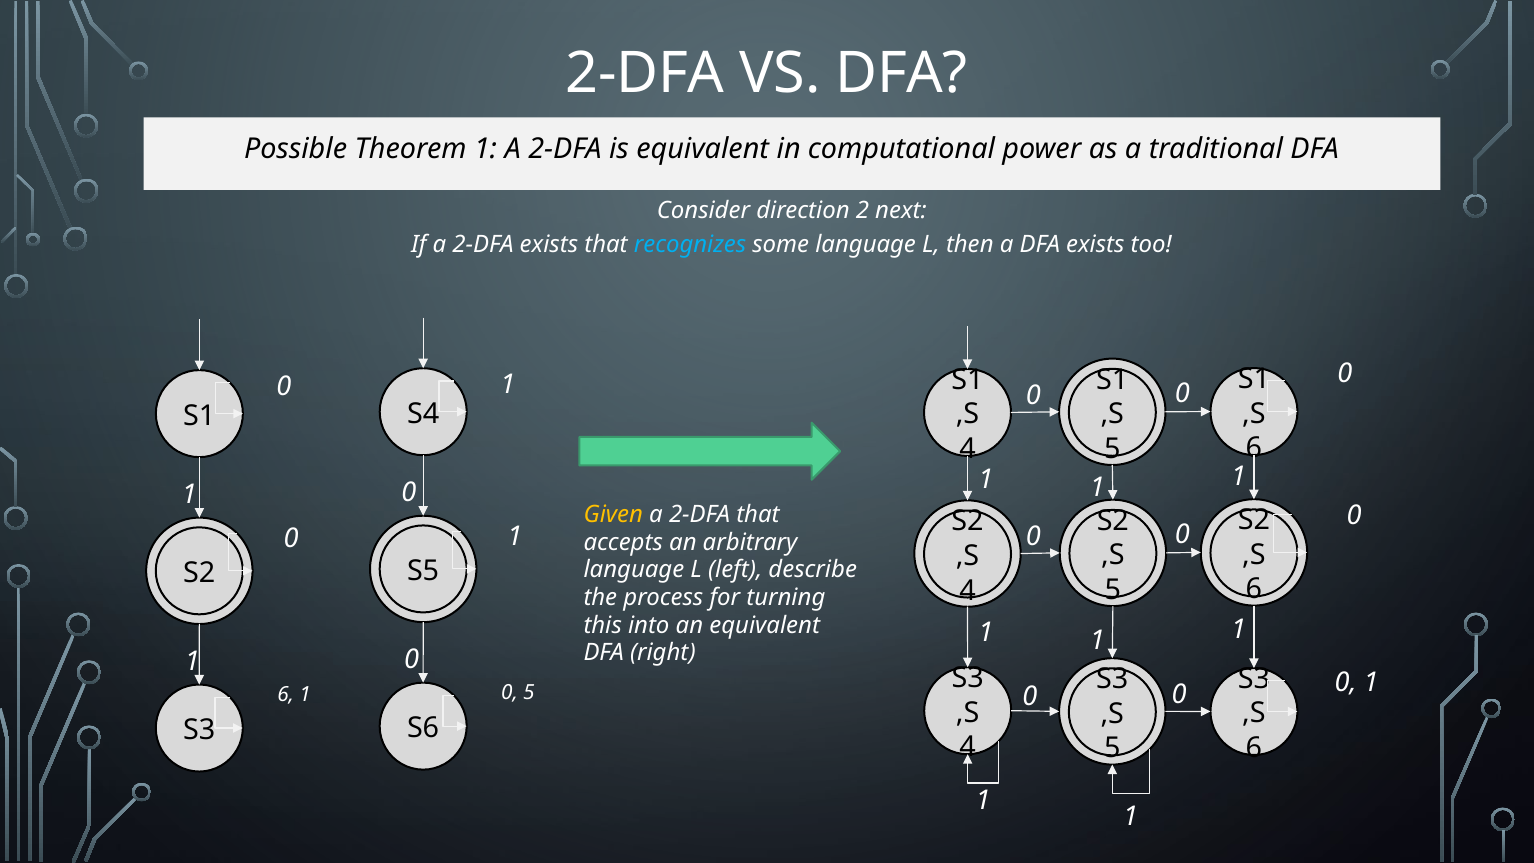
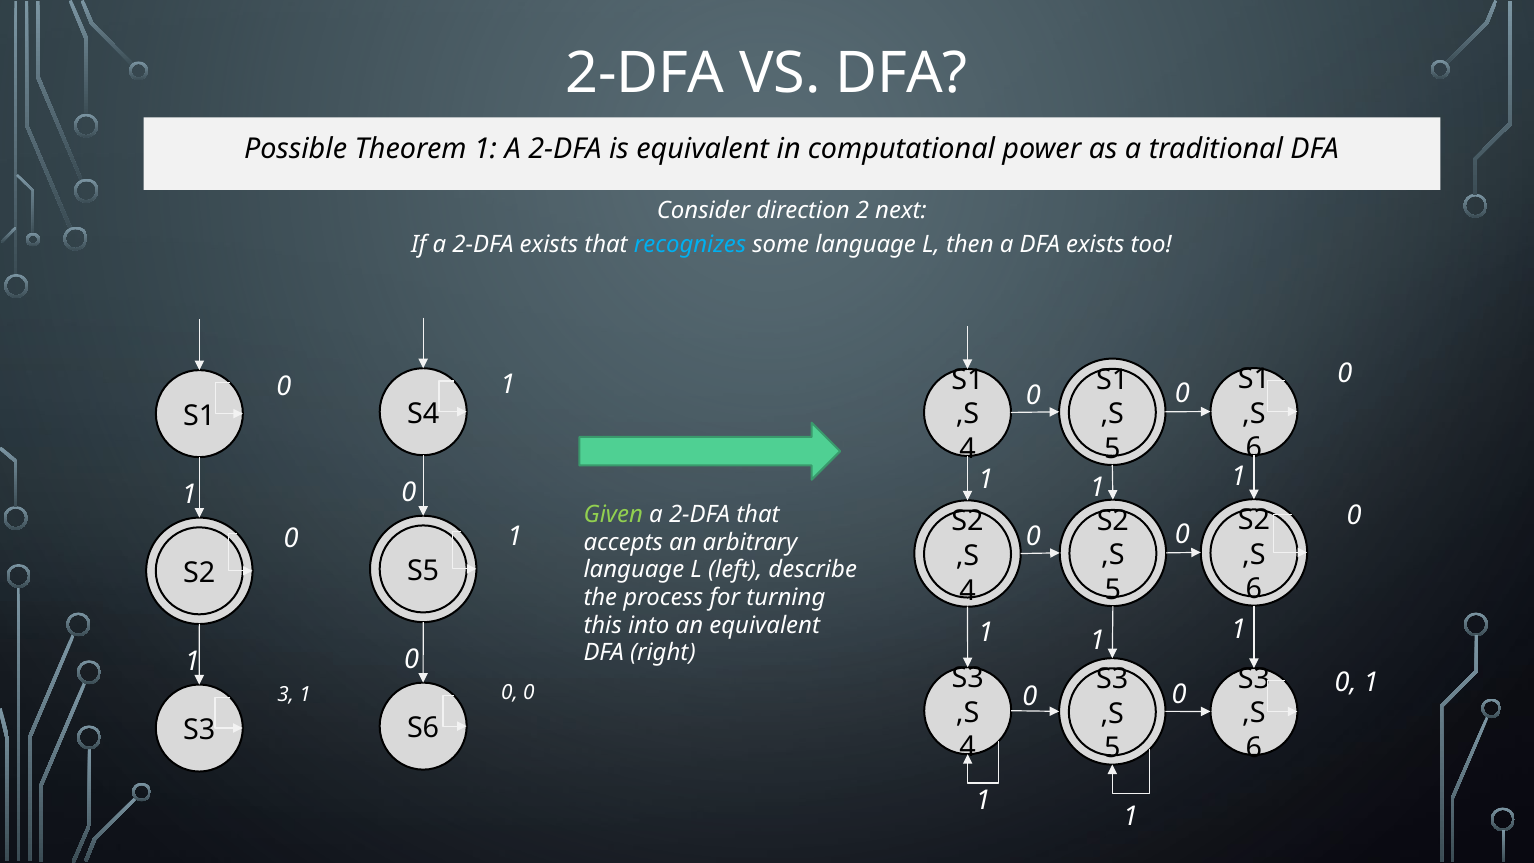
Given colour: yellow -> light green (613, 515)
5: 5 -> 0 (529, 693)
6: 6 -> 3 (286, 695)
